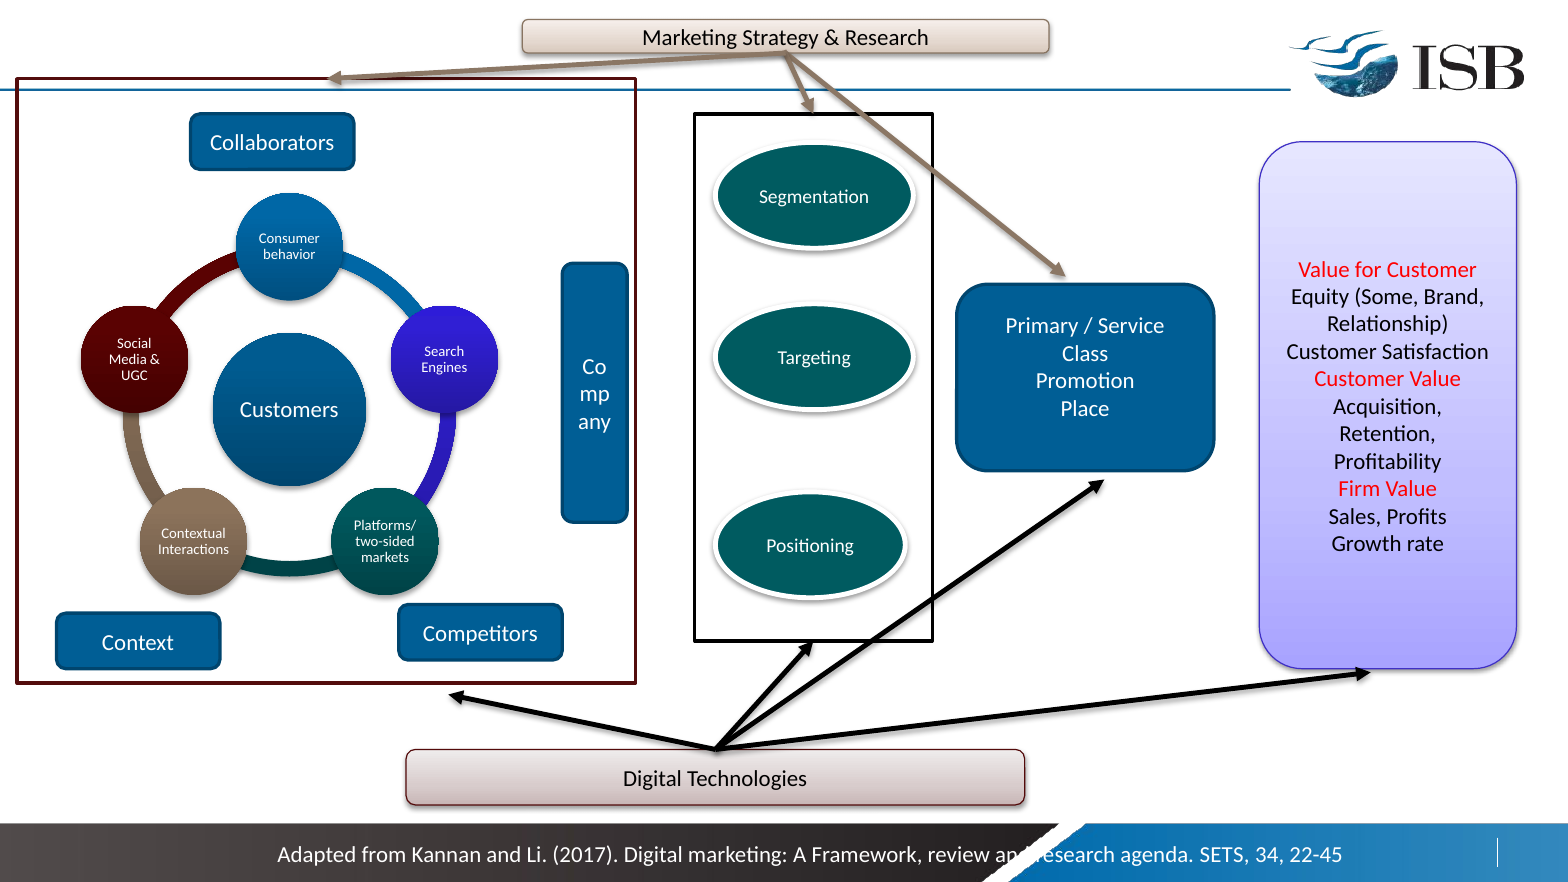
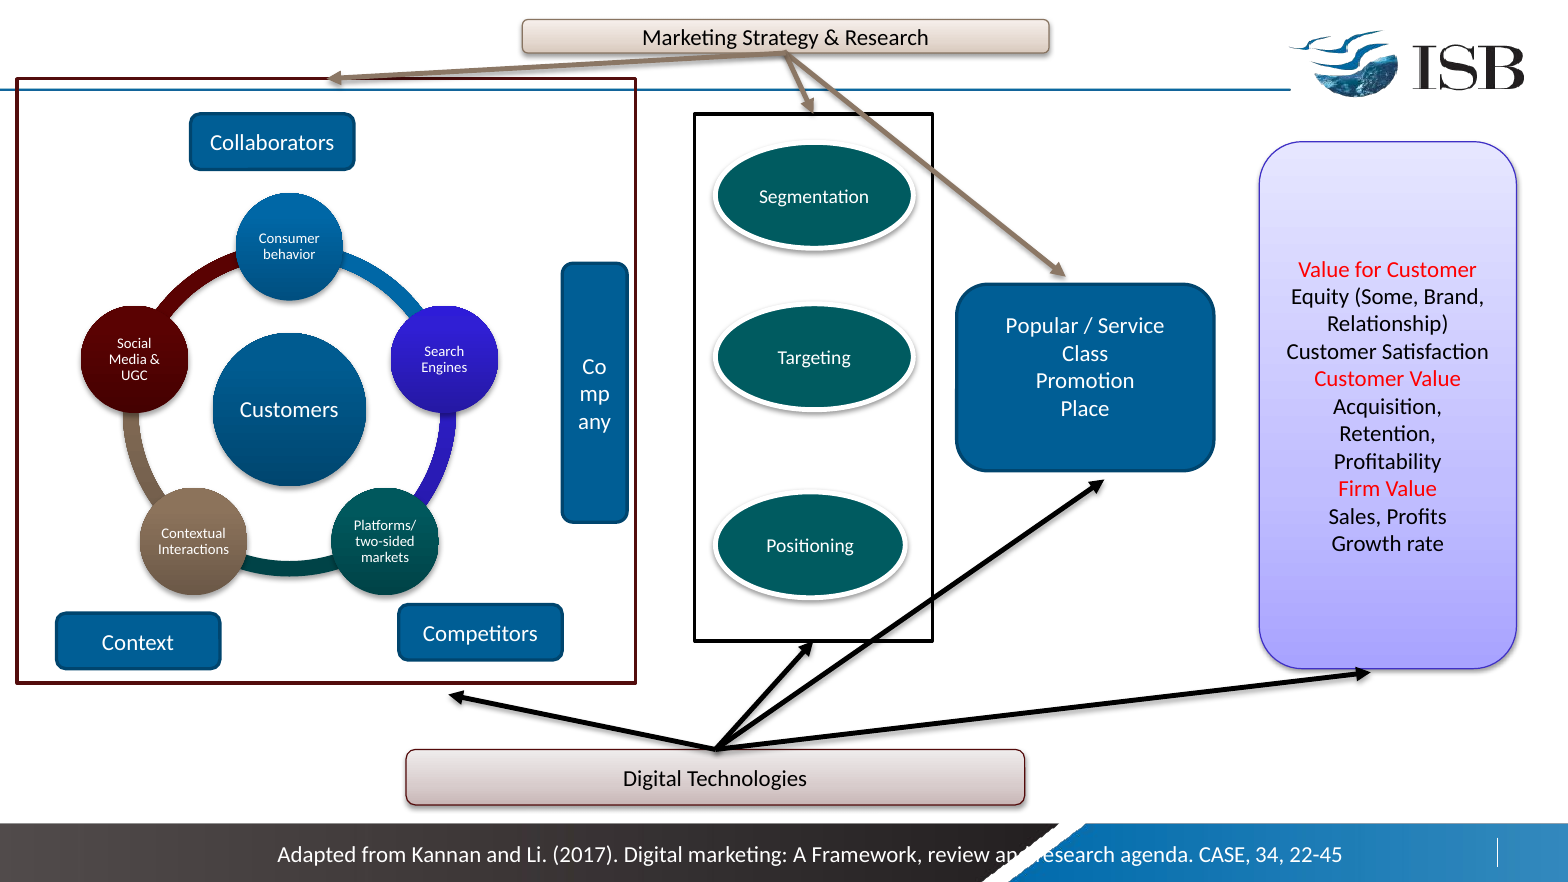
Primary: Primary -> Popular (1042, 326)
SETS: SETS -> CASE (1225, 855)
